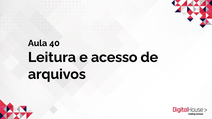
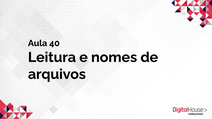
acesso: acesso -> nomes (114, 57)
